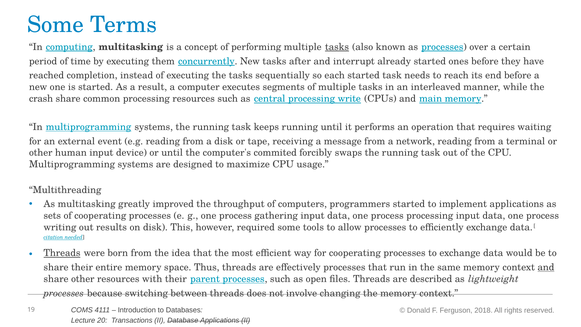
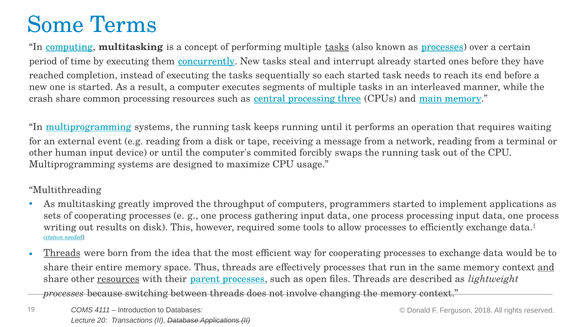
after: after -> steal (300, 61)
write: write -> three (349, 99)
resources underline: none -> present (118, 279)
